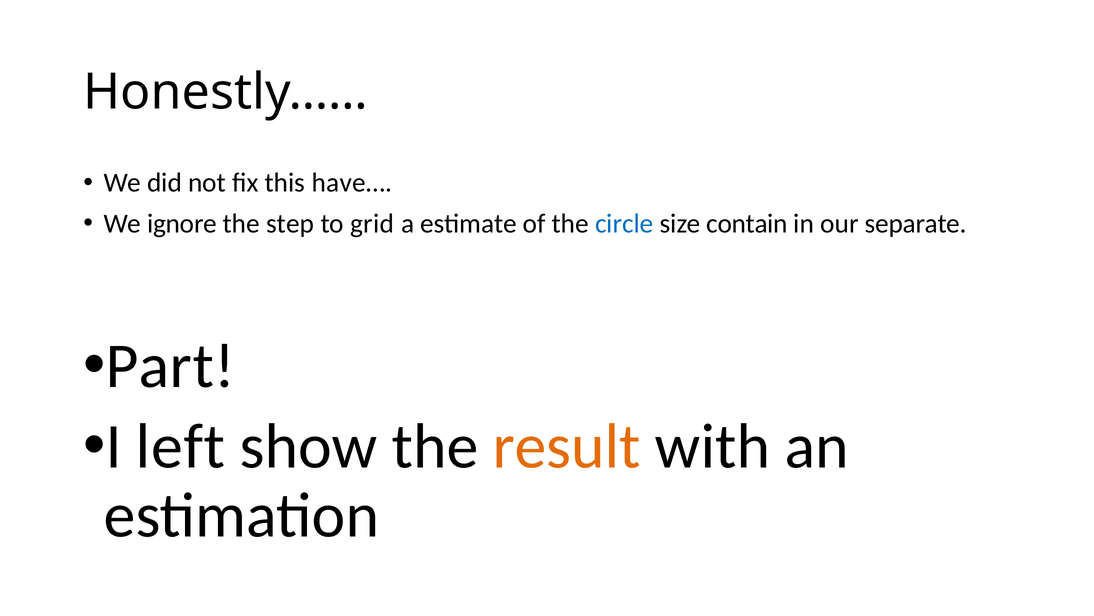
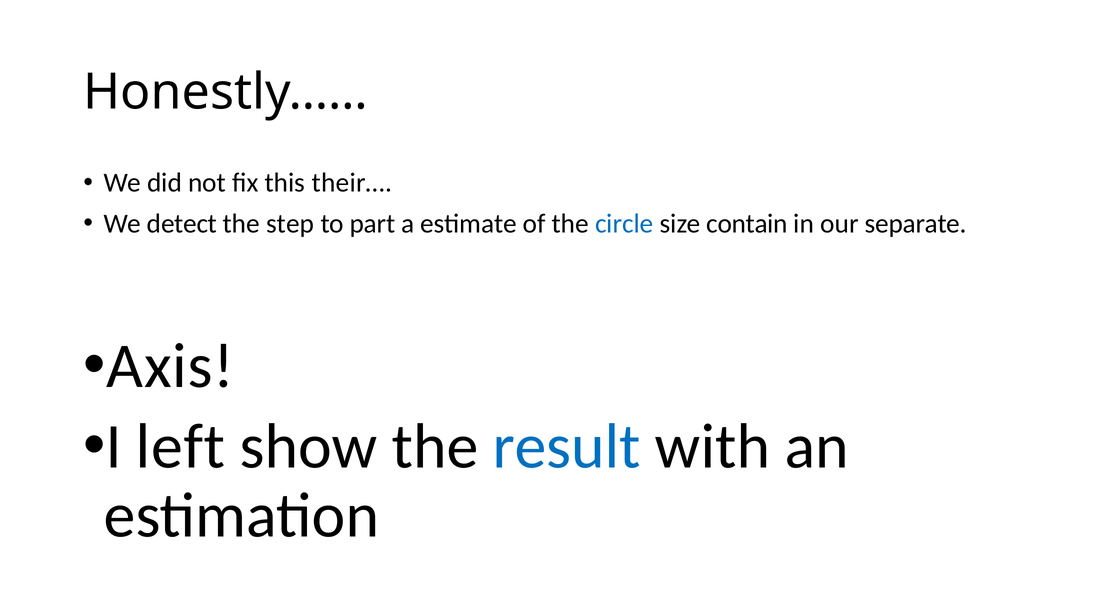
have…: have… -> their… (352, 183)
ignore: ignore -> detect (182, 223)
grid: grid -> part (373, 223)
Part: Part -> Axis (170, 366)
result colour: orange -> blue (567, 446)
